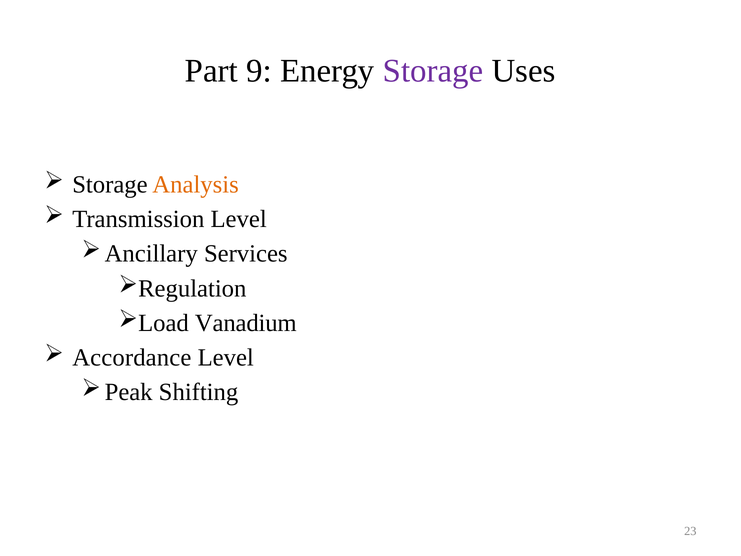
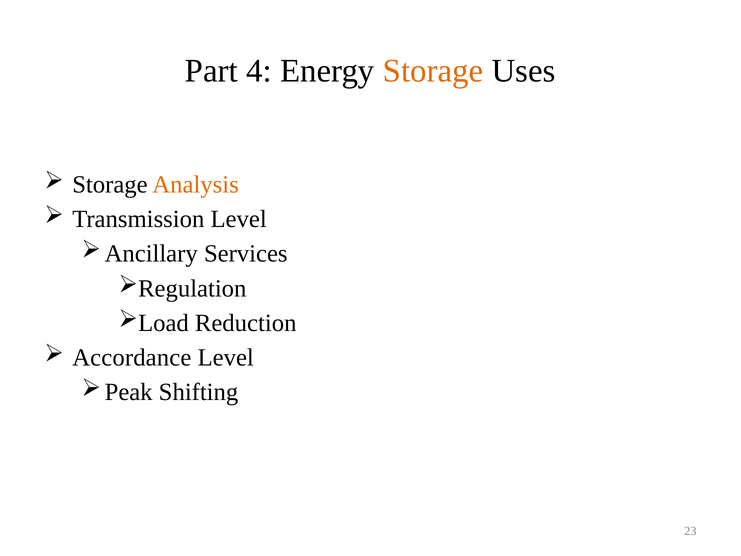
9: 9 -> 4 (259, 71)
Storage colour: purple -> orange (433, 71)
Vanadium: Vanadium -> Reduction (246, 323)
